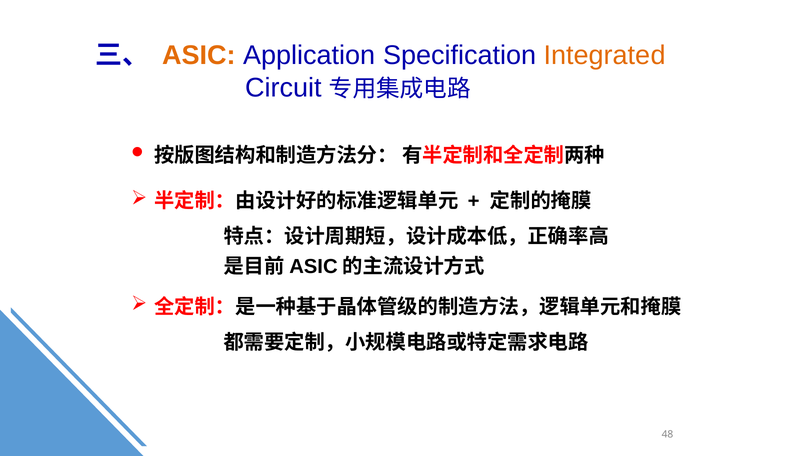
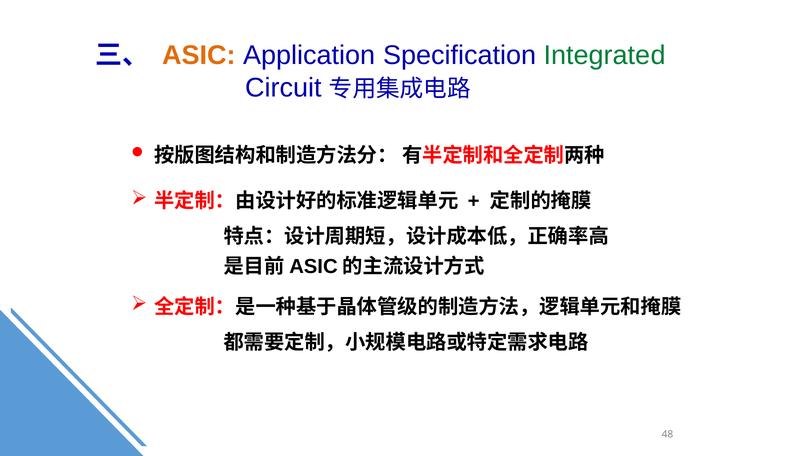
Integrated colour: orange -> green (605, 56)
